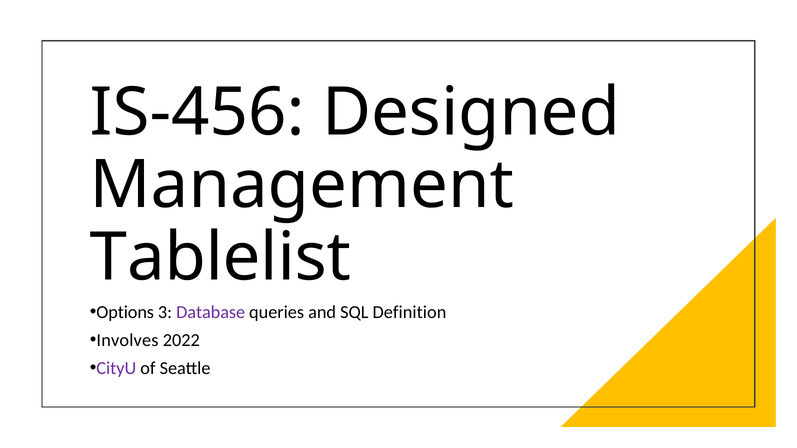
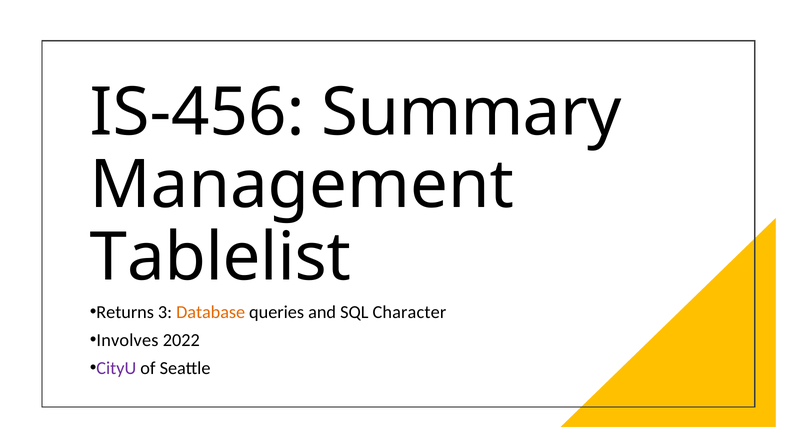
Designed: Designed -> Summary (471, 112)
Options: Options -> Returns (125, 312)
Database colour: purple -> orange (211, 312)
Definition: Definition -> Character (409, 312)
